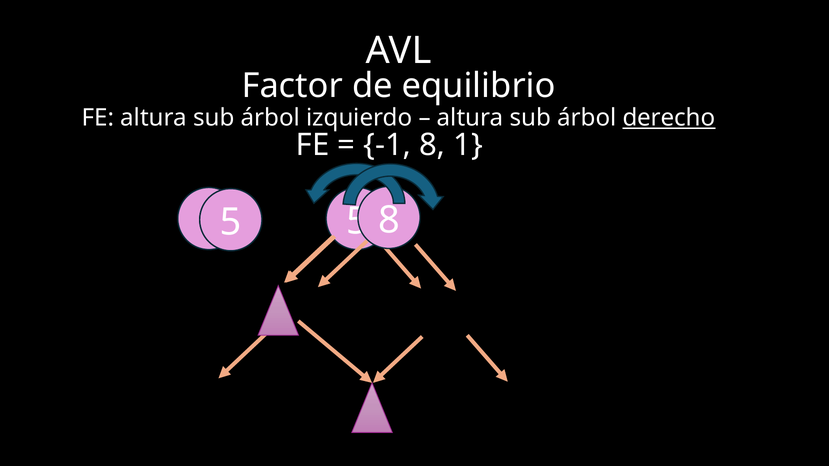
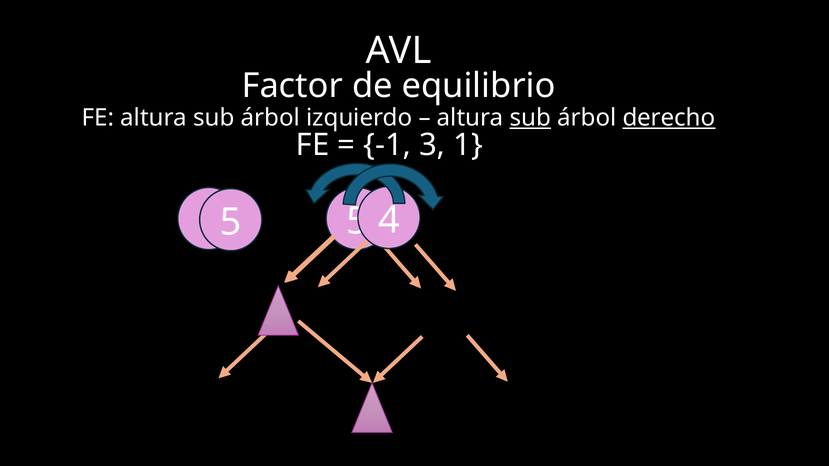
sub underline: none -> present (530, 118)
-1 8: 8 -> 3 (432, 145)
8: 8 -> 4 (389, 220)
